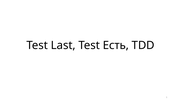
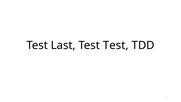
Test Есть: Есть -> Test (116, 45)
